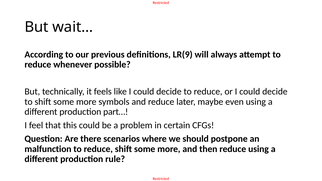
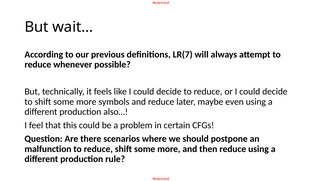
LR(9: LR(9 -> LR(7 (183, 54)
part…: part… -> also… (116, 112)
